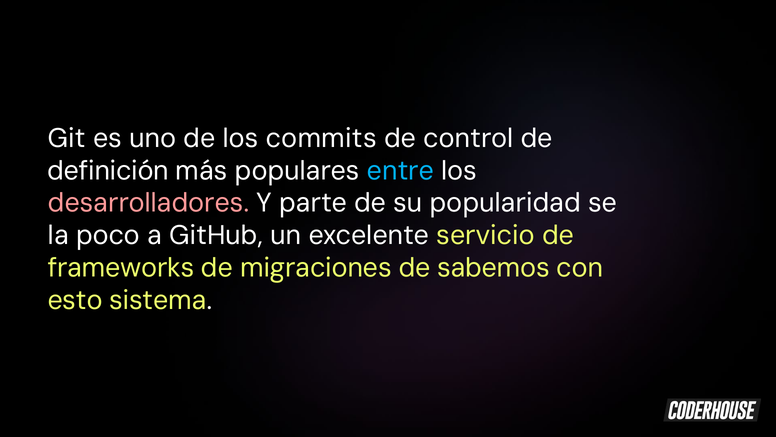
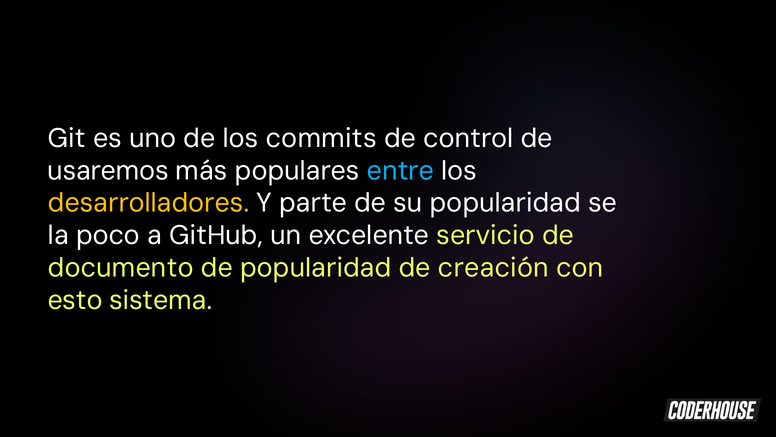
definición: definición -> usaremos (108, 171)
desarrolladores colour: pink -> yellow (149, 203)
frameworks: frameworks -> documento (121, 268)
de migraciones: migraciones -> popularidad (316, 268)
sabemos: sabemos -> creación (493, 268)
